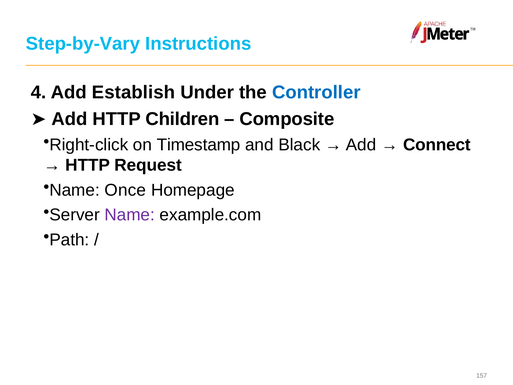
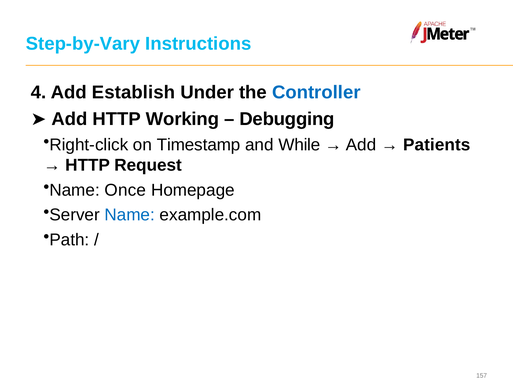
Children: Children -> Working (182, 119)
Composite: Composite -> Debugging (287, 119)
Black: Black -> While (299, 145)
Connect: Connect -> Patients (437, 145)
Name colour: purple -> blue (130, 215)
